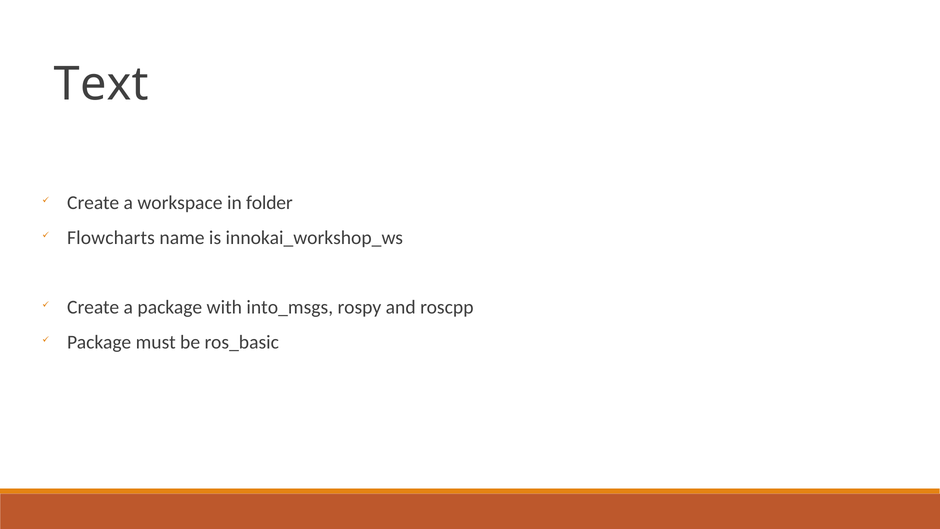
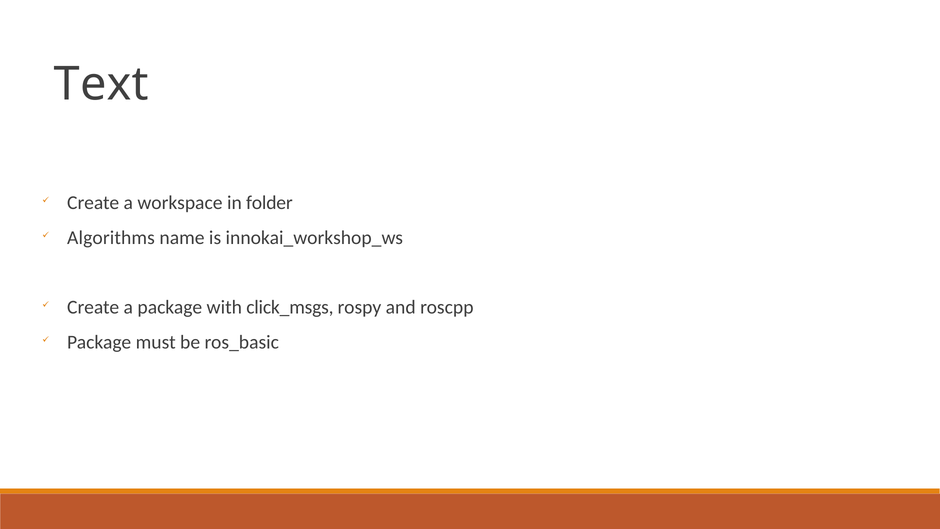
Flowcharts: Flowcharts -> Algorithms (111, 238)
into_msgs: into_msgs -> click_msgs (290, 307)
